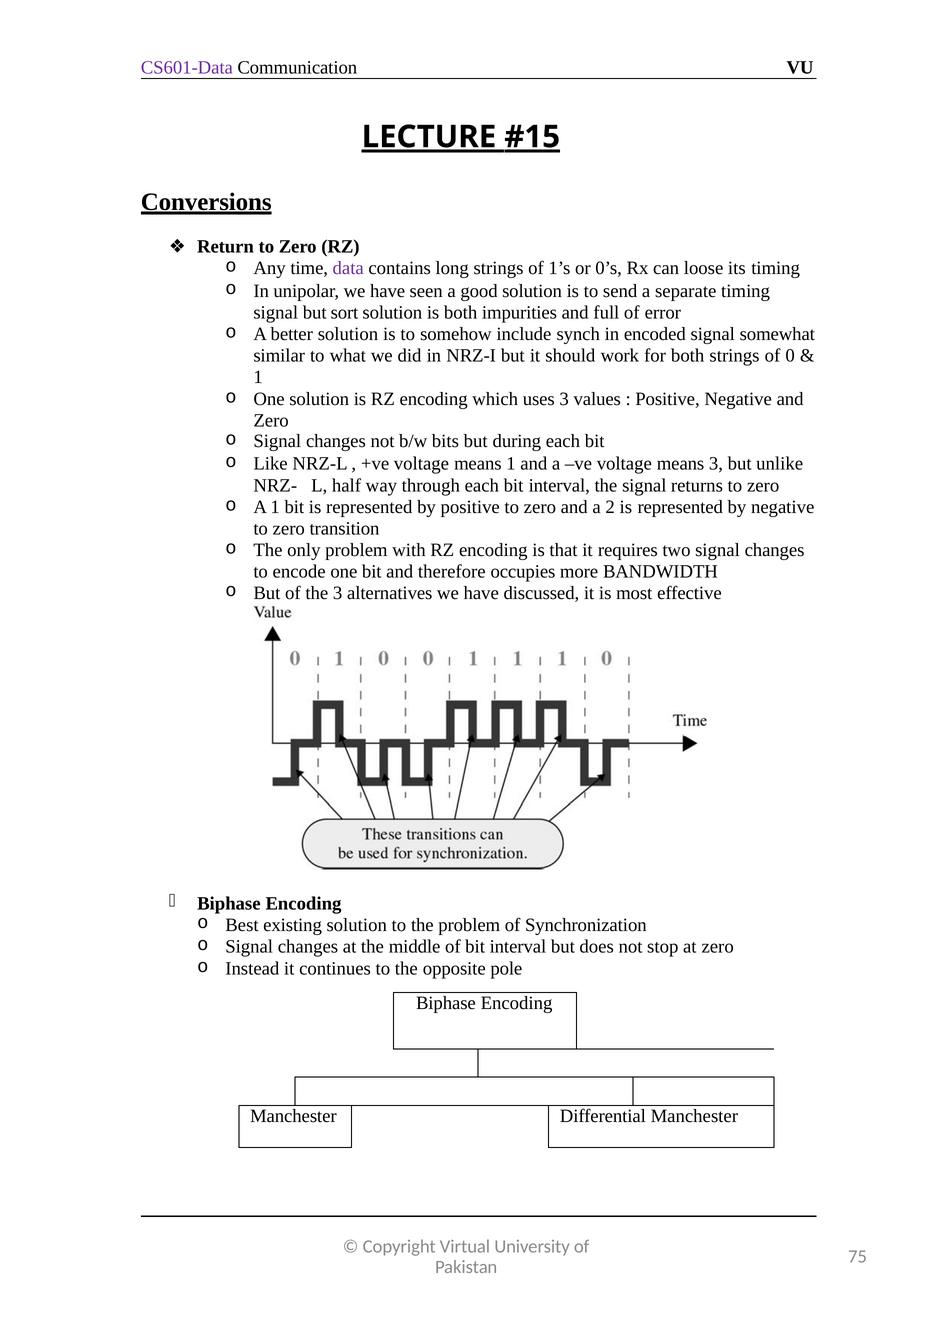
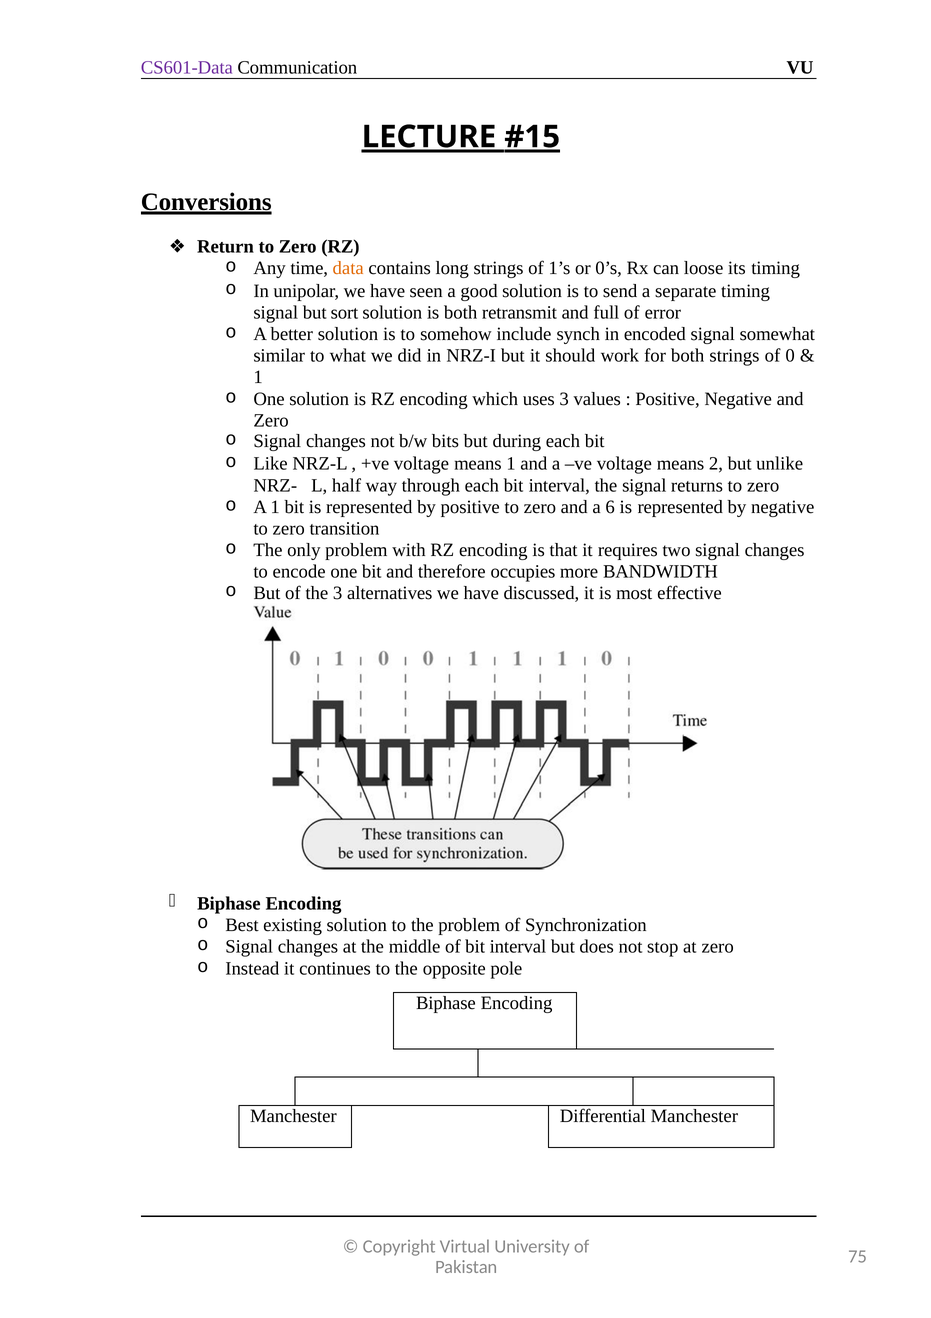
data colour: purple -> orange (348, 268)
impurities: impurities -> retransmit (519, 312)
means 3: 3 -> 2 (716, 464)
2: 2 -> 6 (610, 507)
